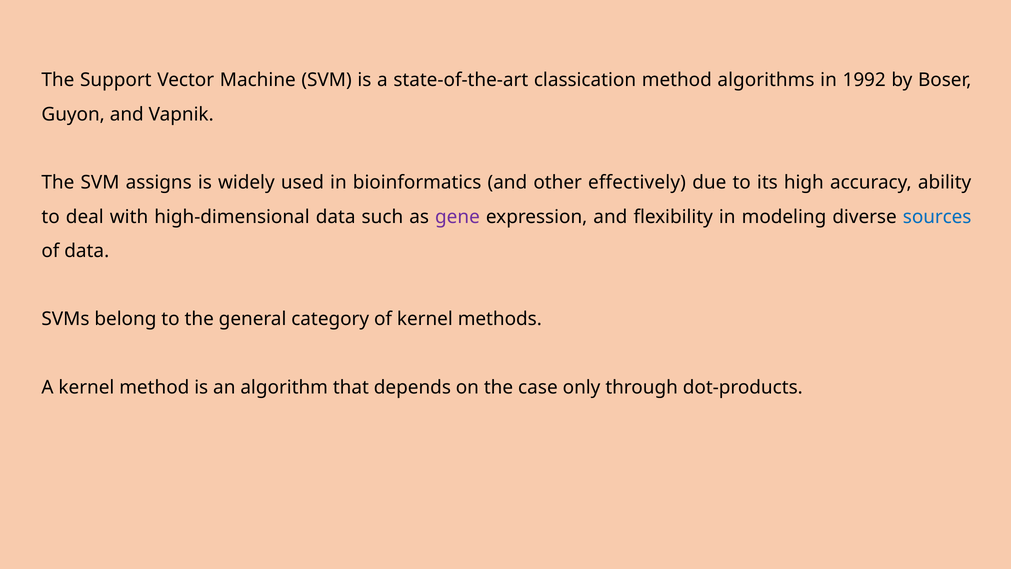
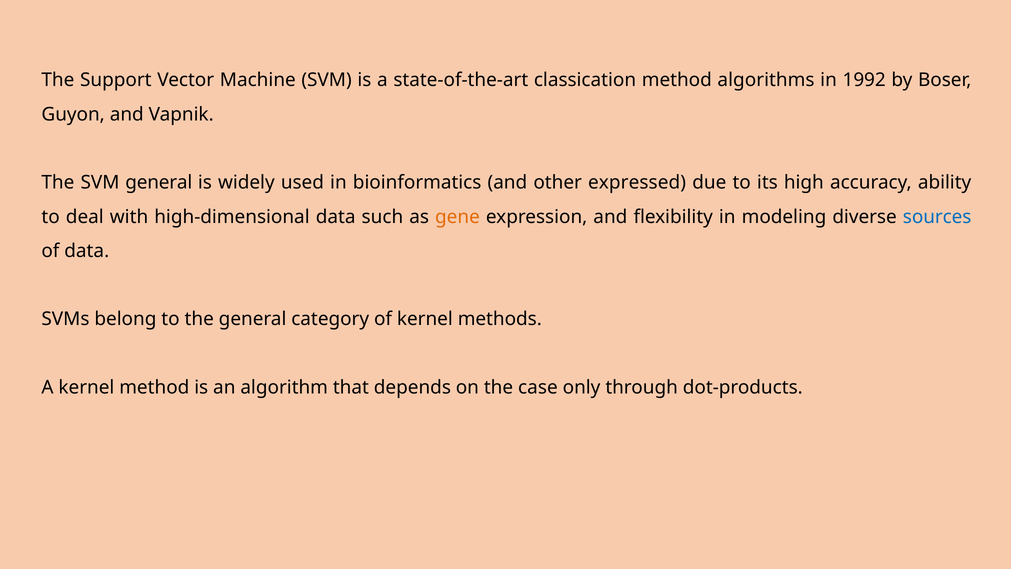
SVM assigns: assigns -> general (159, 183)
effectively: effectively -> expressed (637, 183)
gene colour: purple -> orange (457, 217)
